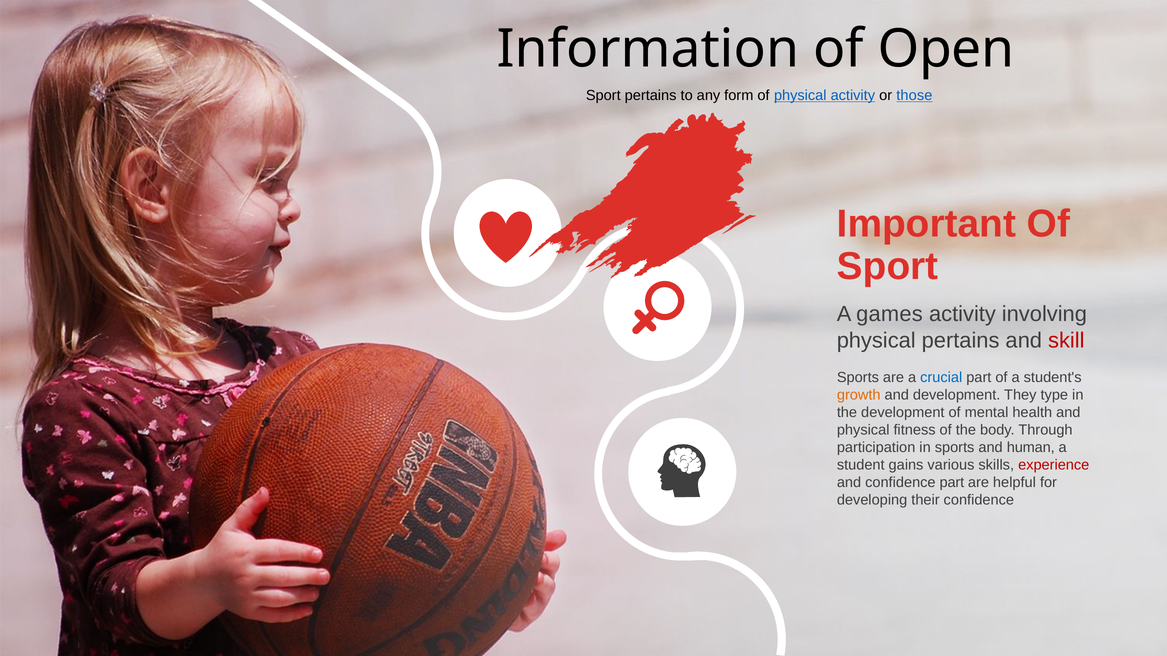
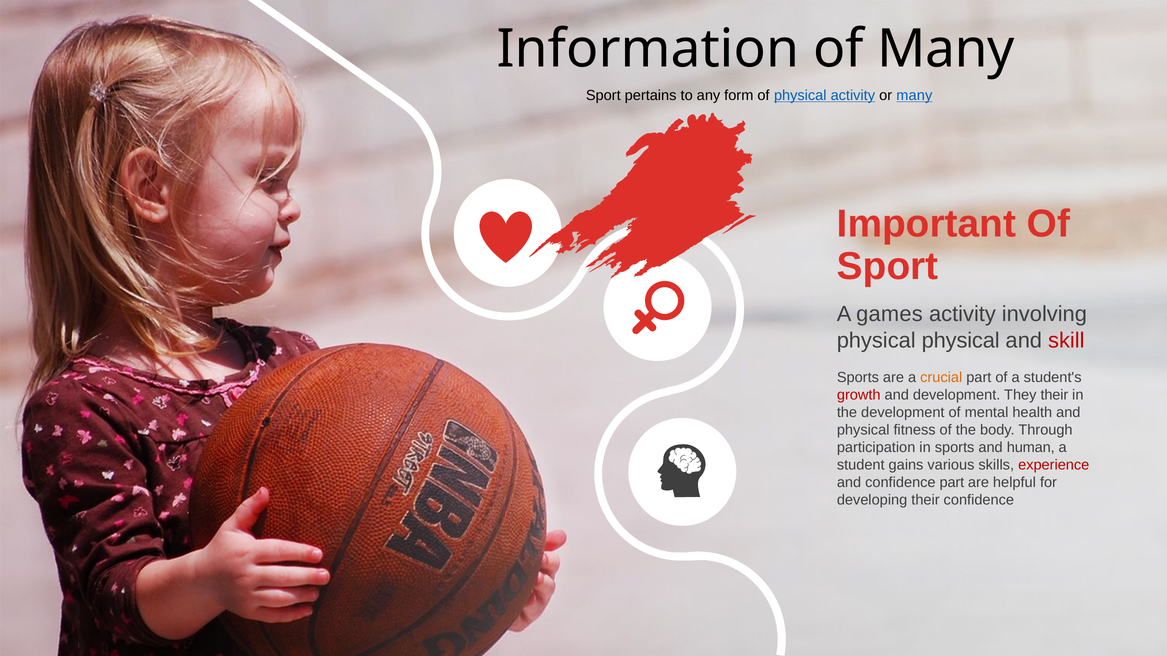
of Open: Open -> Many (946, 49)
or those: those -> many (914, 95)
physical pertains: pertains -> physical (961, 341)
crucial colour: blue -> orange (941, 378)
growth colour: orange -> red (859, 395)
They type: type -> their (1054, 395)
